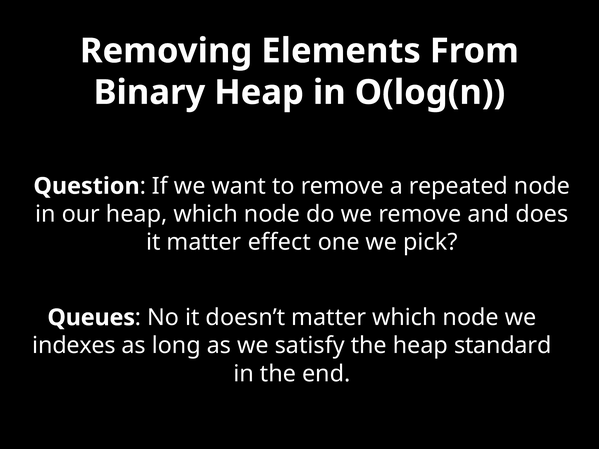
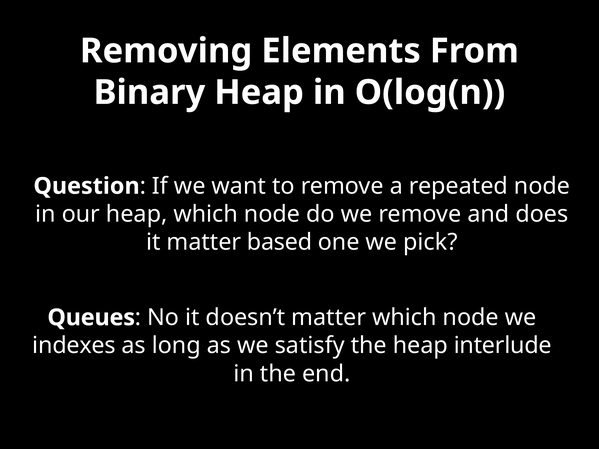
effect: effect -> based (280, 242)
standard: standard -> interlude (503, 346)
